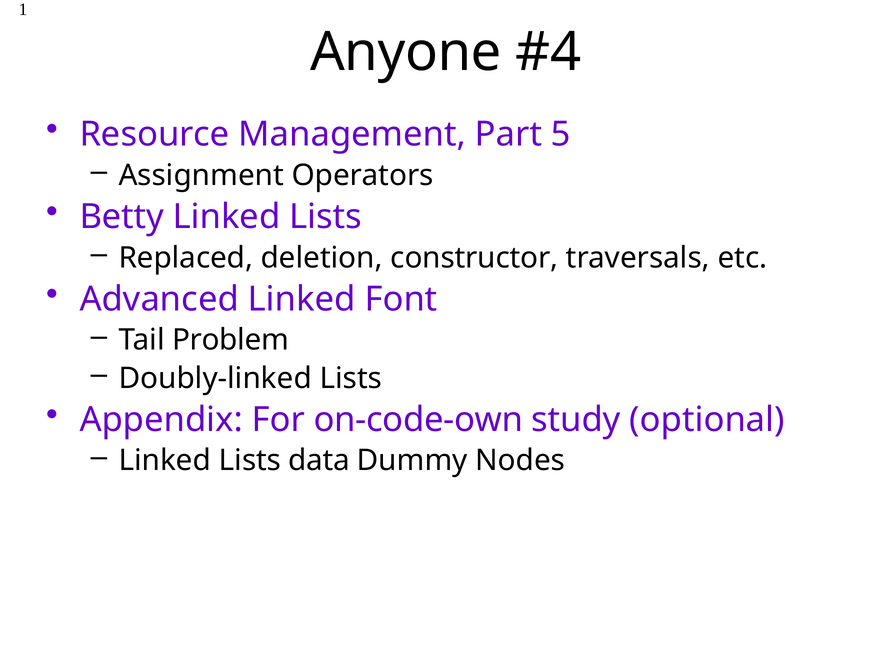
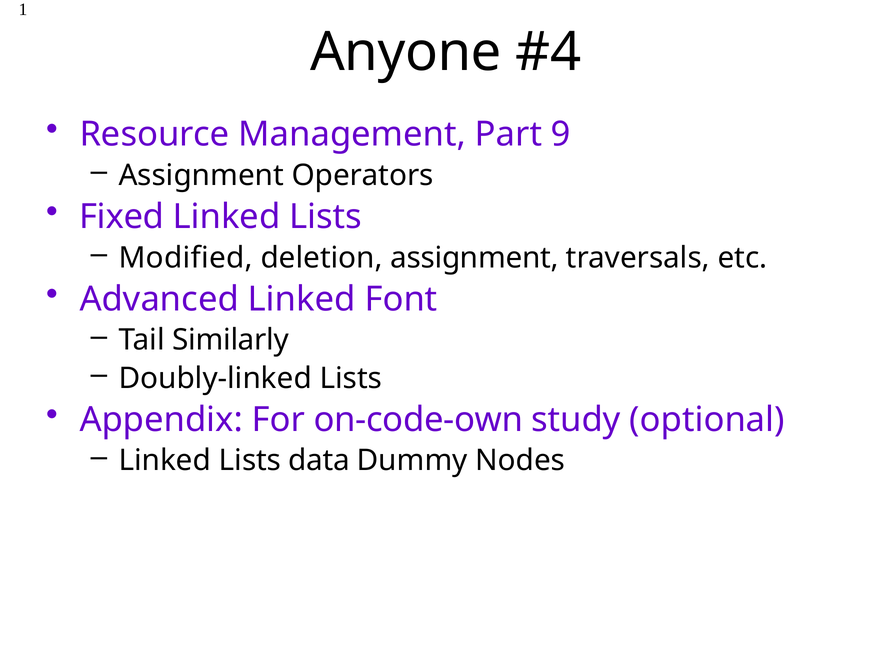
5: 5 -> 9 (561, 135)
Betty: Betty -> Fixed (122, 217)
Replaced: Replaced -> Modified (186, 258)
deletion constructor: constructor -> assignment (474, 258)
Problem: Problem -> Similarly (231, 340)
